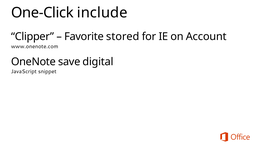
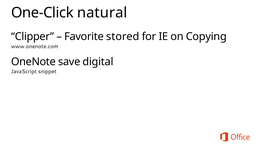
include: include -> natural (102, 13)
Account: Account -> Copying (206, 37)
